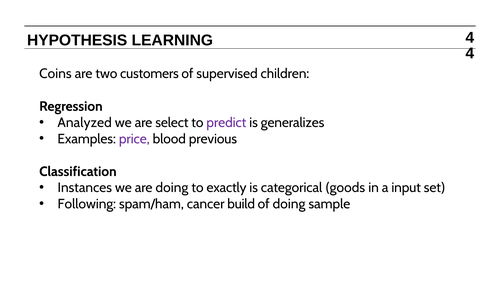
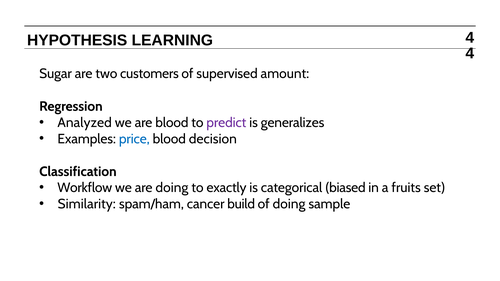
Coins: Coins -> Sugar (55, 74)
children: children -> amount (285, 74)
are select: select -> blood (172, 123)
price colour: purple -> blue (134, 139)
previous: previous -> decision (213, 139)
Instances: Instances -> Workflow (85, 188)
goods: goods -> biased (345, 188)
input: input -> fruits (406, 188)
Following: Following -> Similarity (87, 204)
